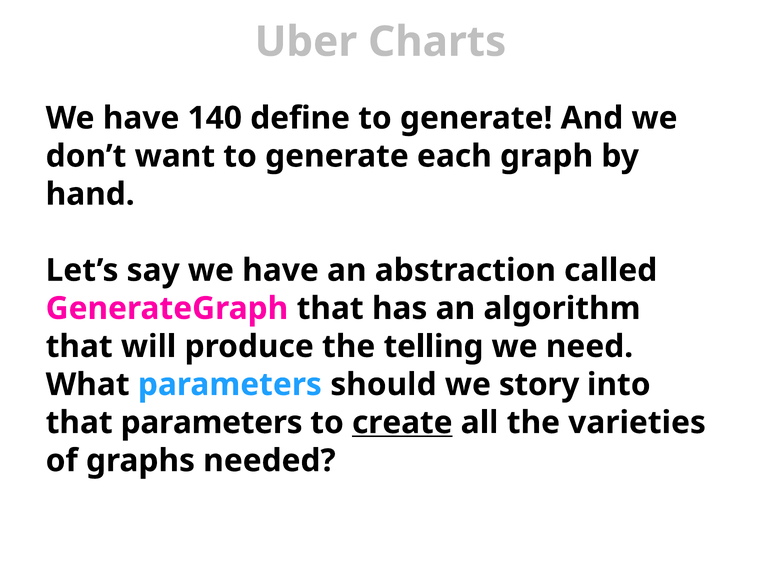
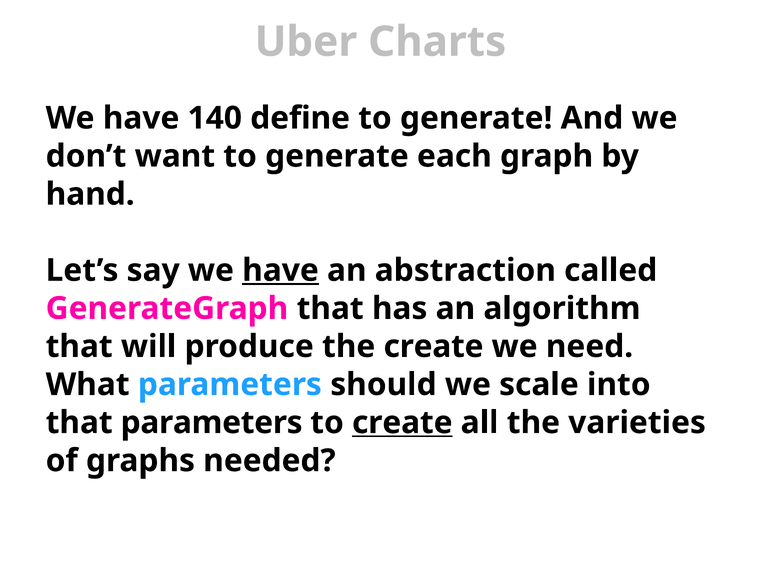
have underline: none -> present (281, 270)
the telling: telling -> create (434, 346)
story: story -> scale (539, 384)
